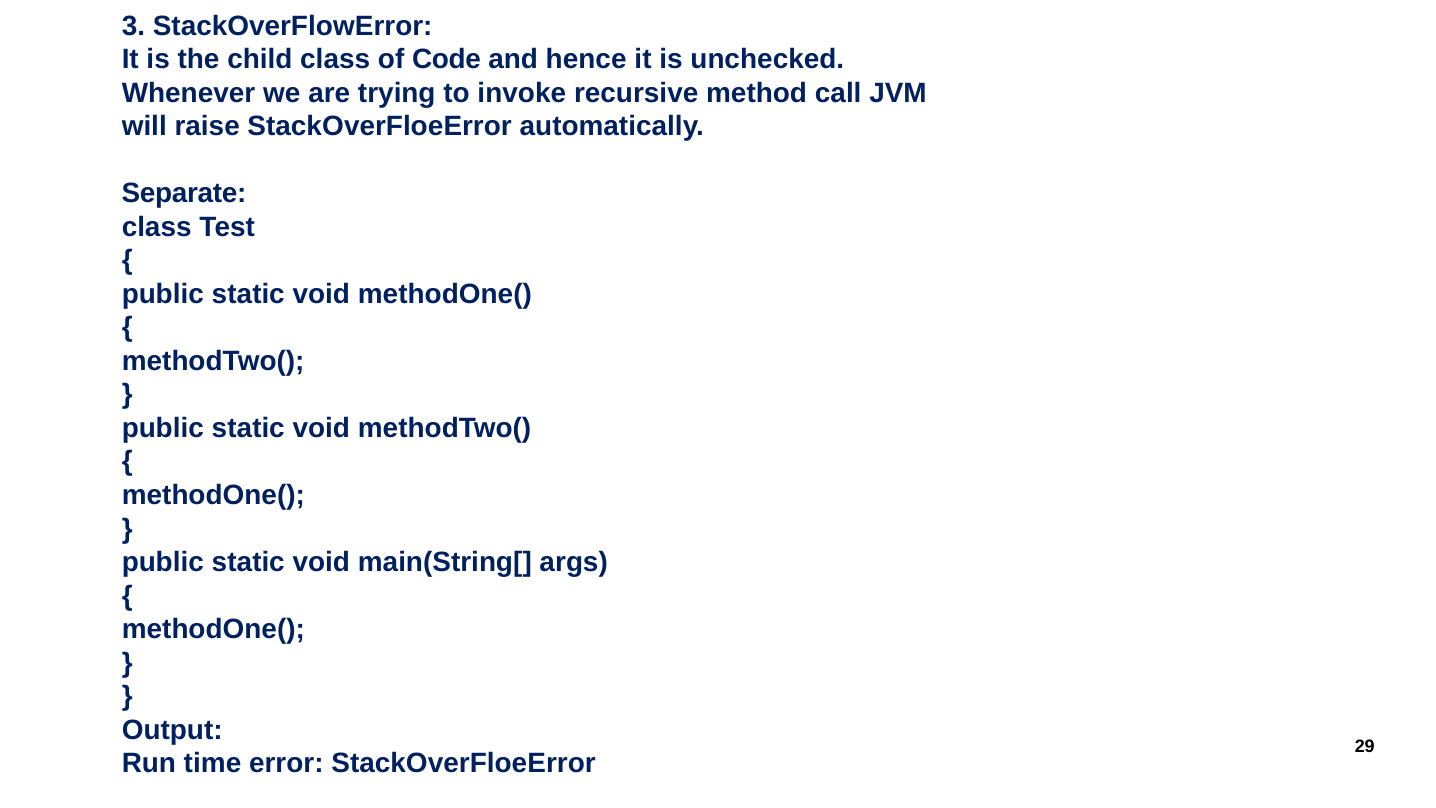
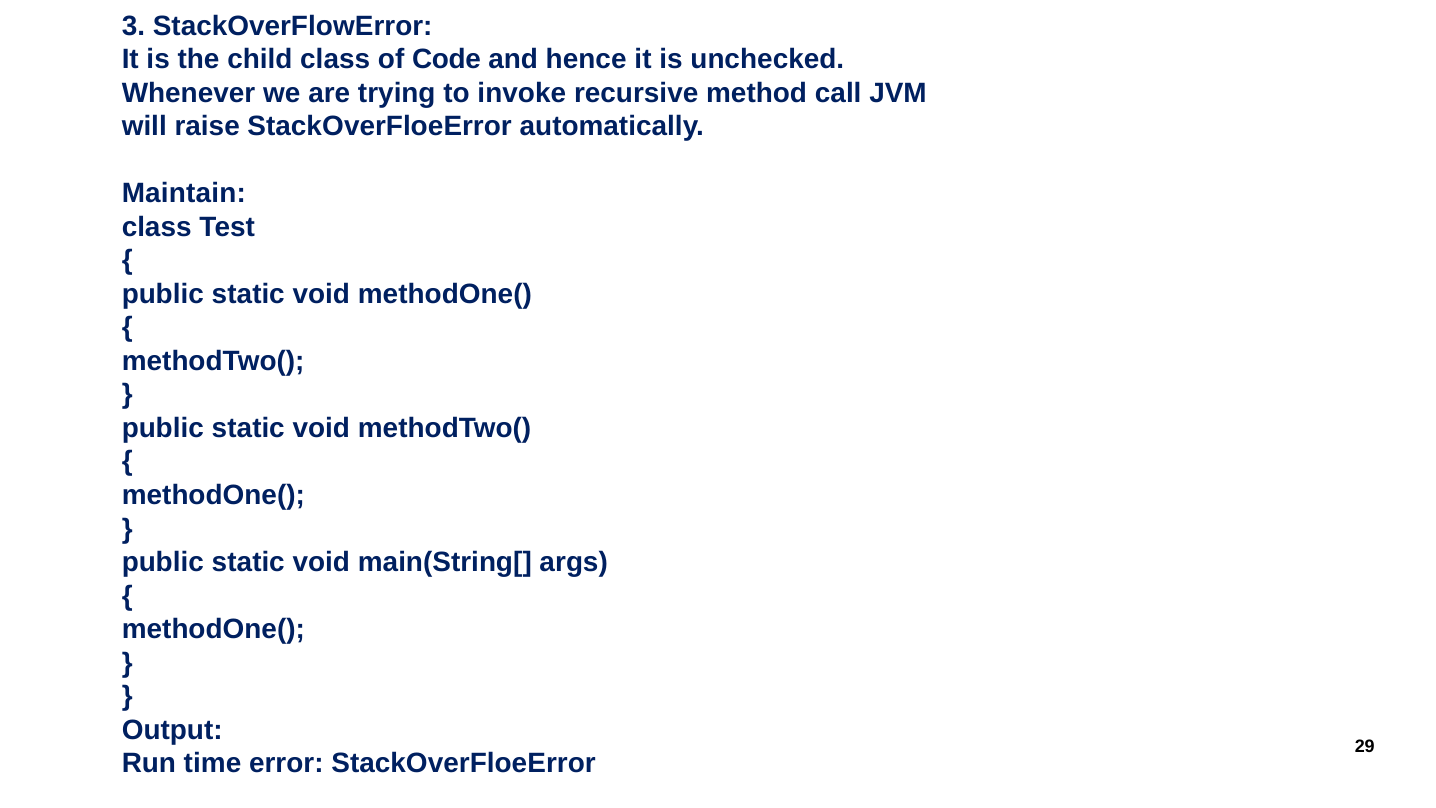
Separate: Separate -> Maintain (184, 193)
